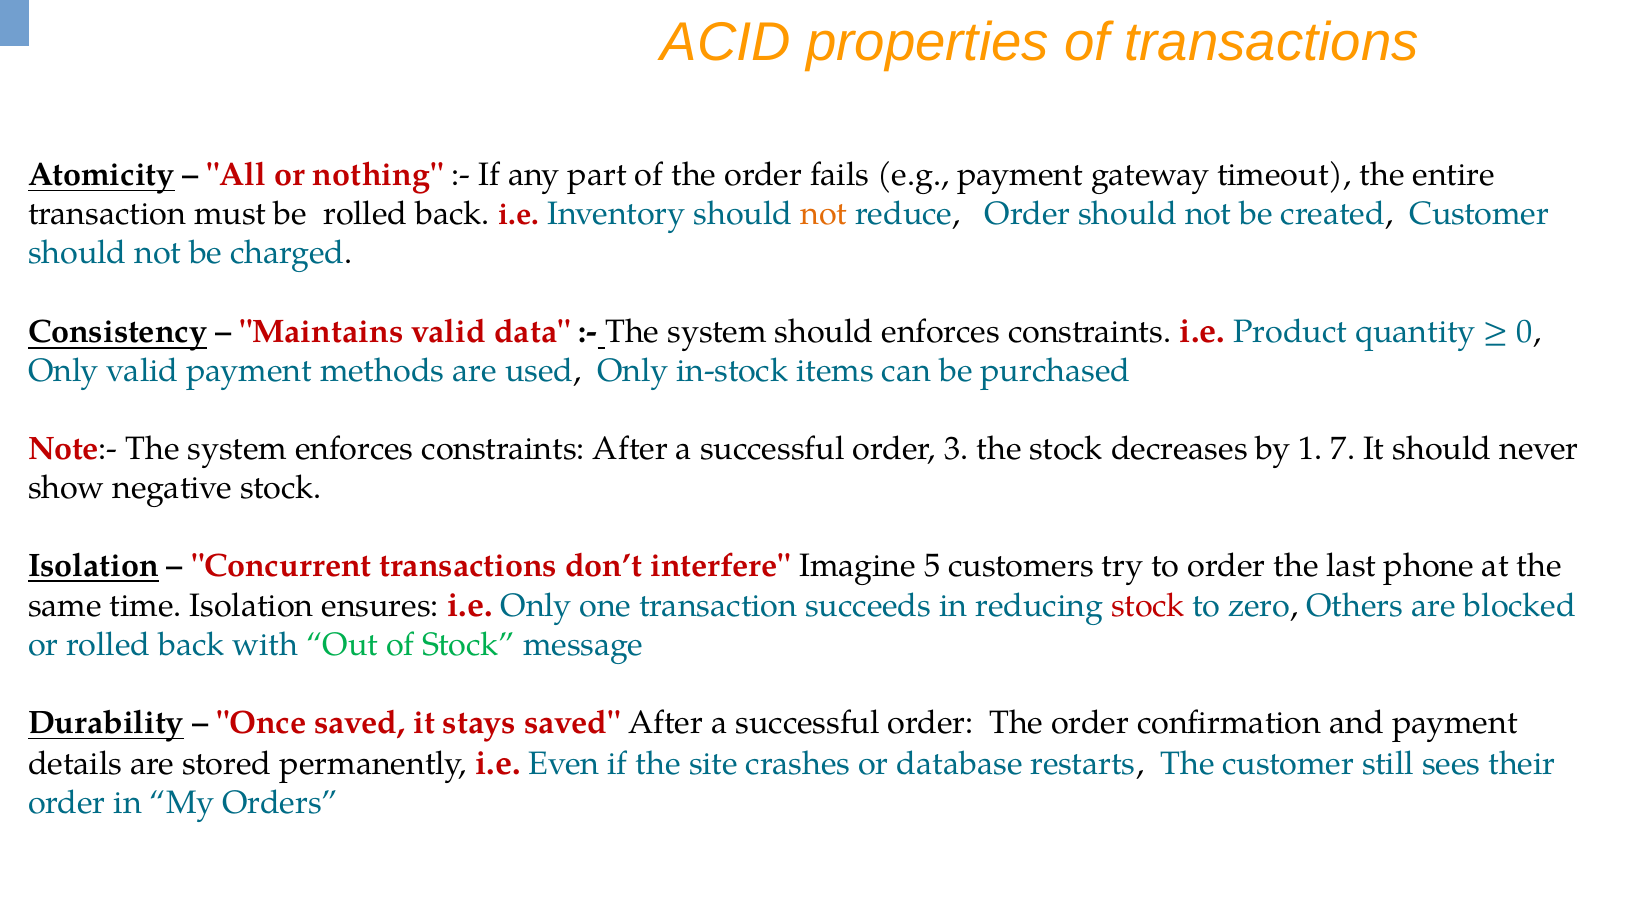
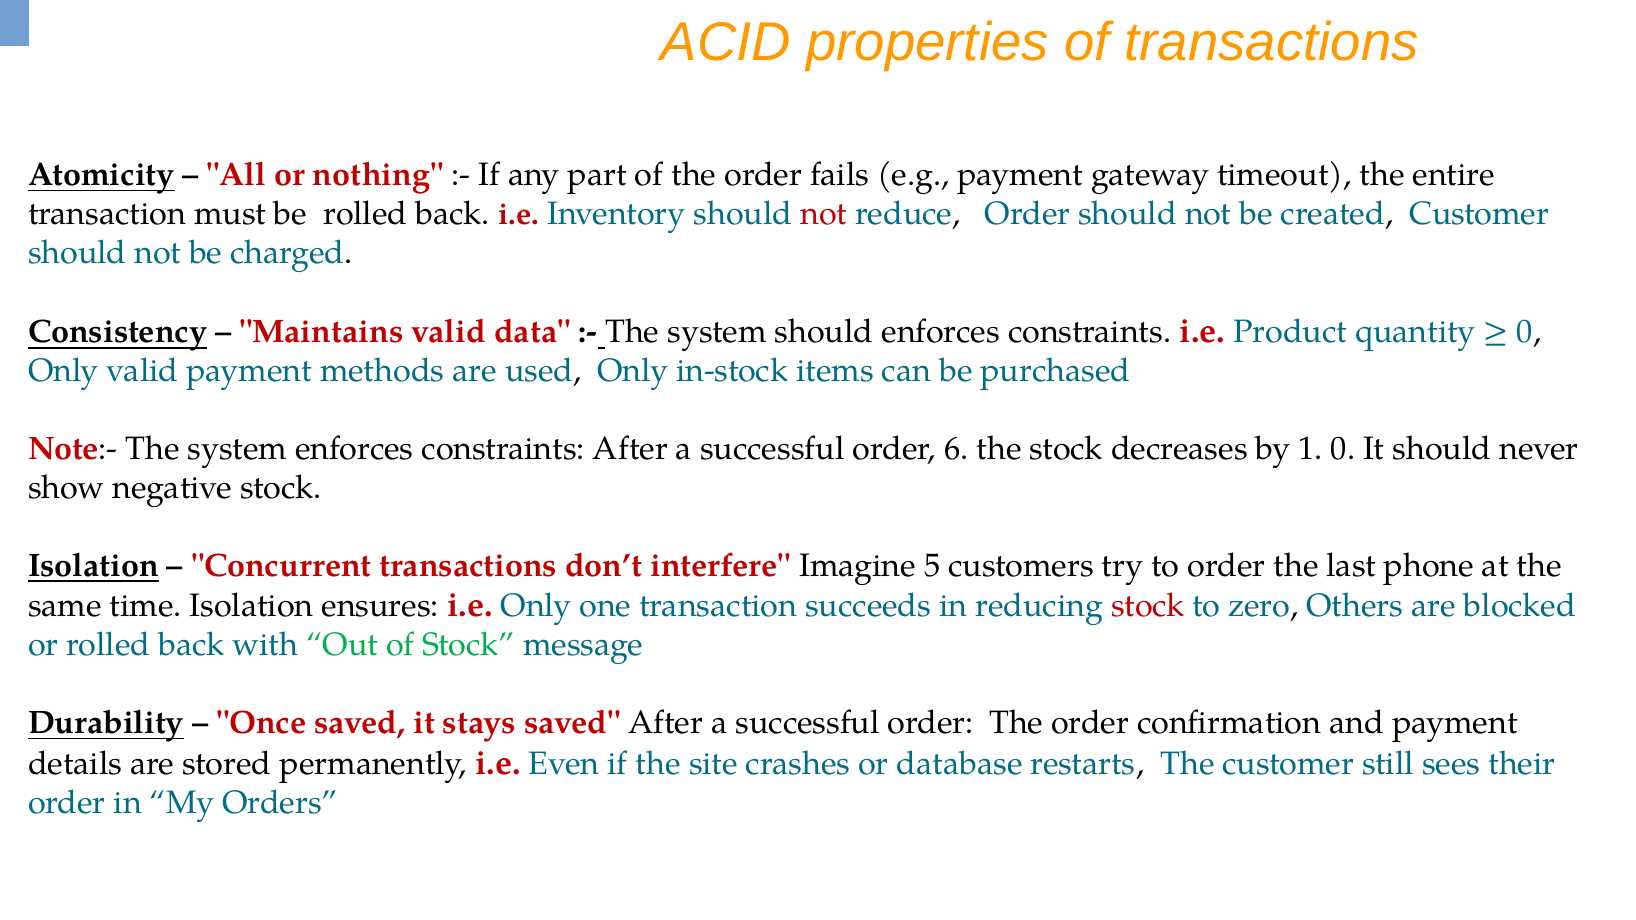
not colour: orange -> red (824, 214)
3: 3 -> 6 (956, 449)
1 7: 7 -> 0 (1343, 449)
